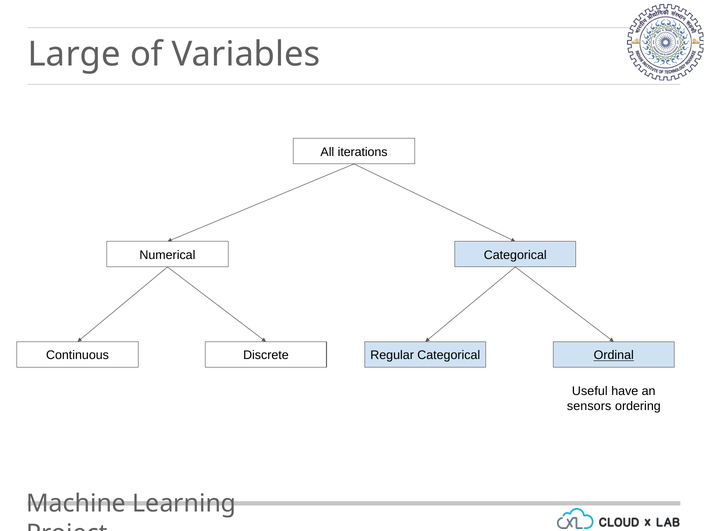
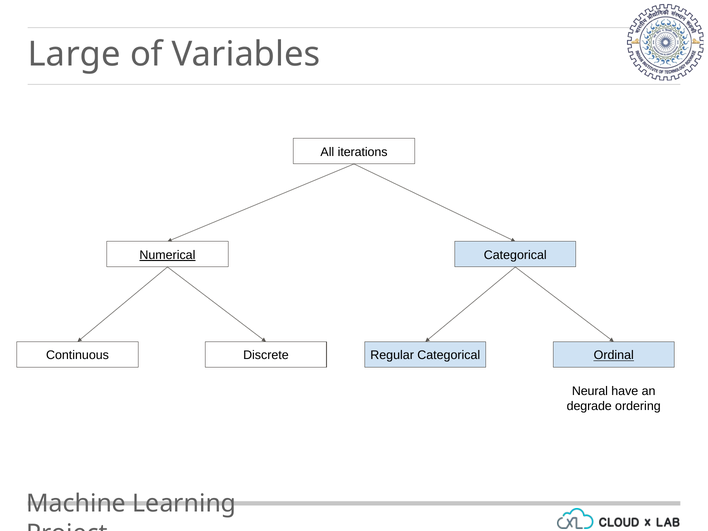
Numerical underline: none -> present (167, 255)
Useful: Useful -> Neural (590, 391)
sensors: sensors -> degrade (589, 406)
